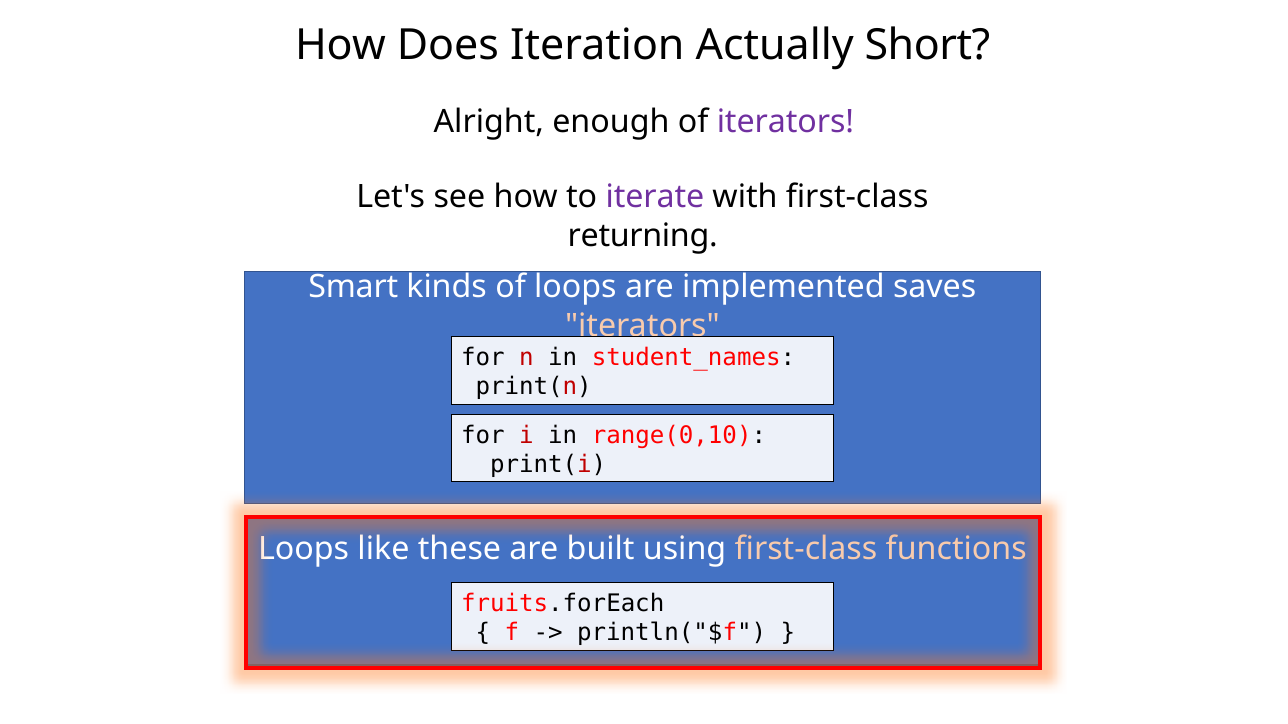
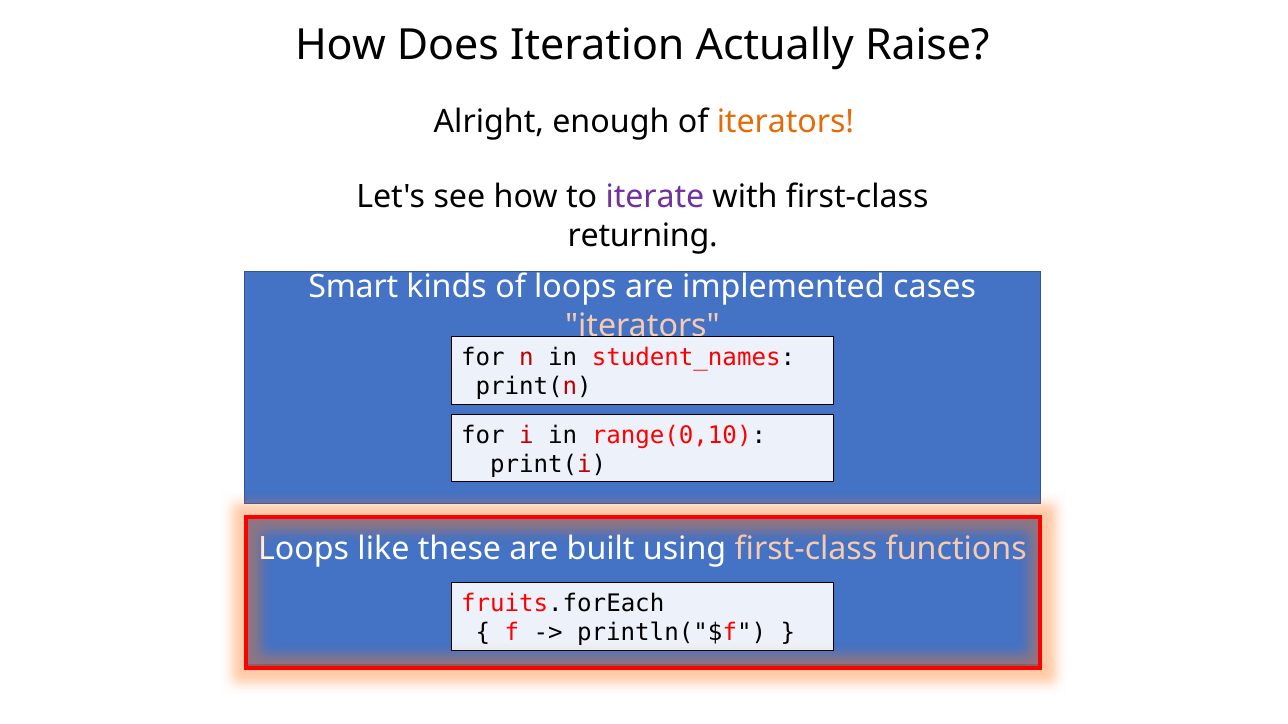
Short: Short -> Raise (927, 45)
iterators colour: purple -> orange (785, 122)
saves: saves -> cases (935, 287)
